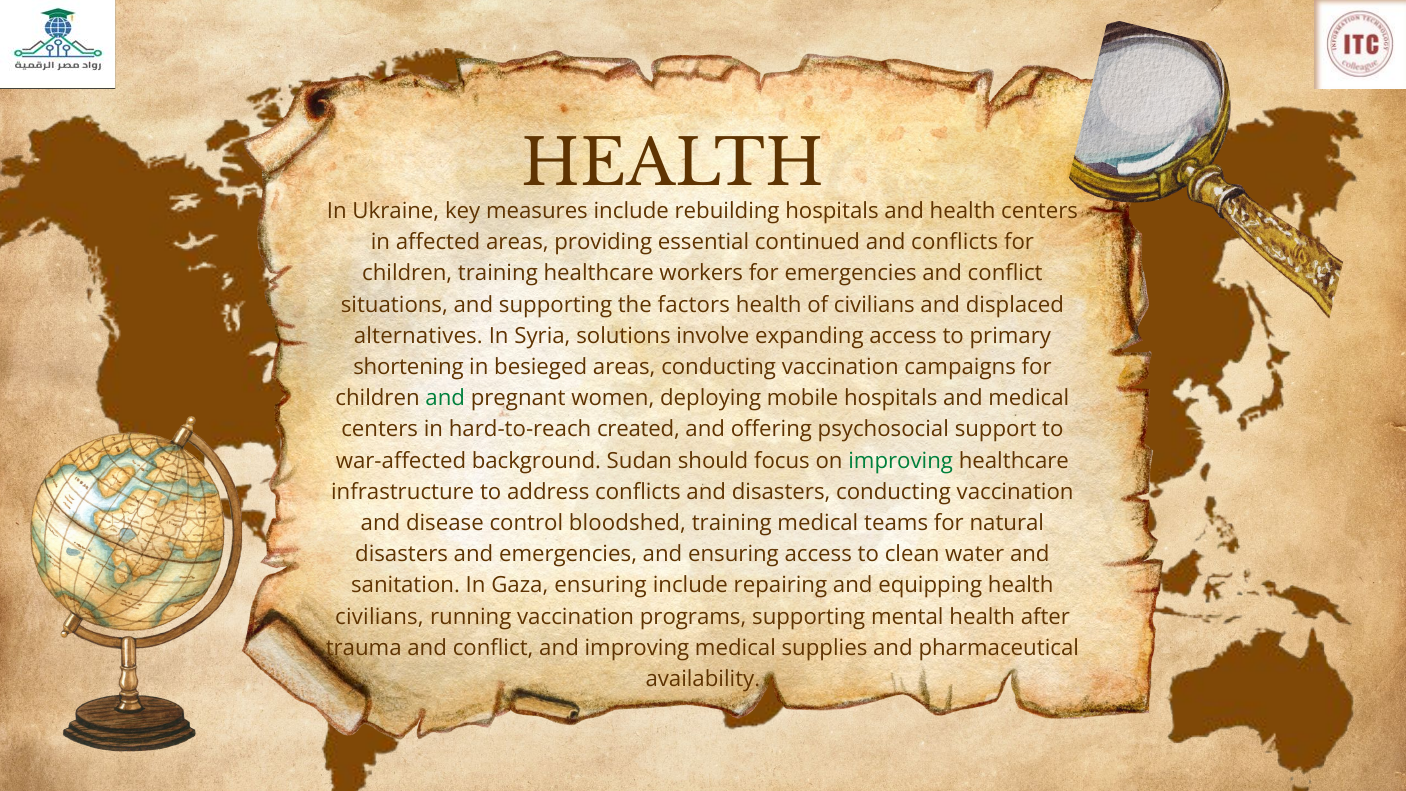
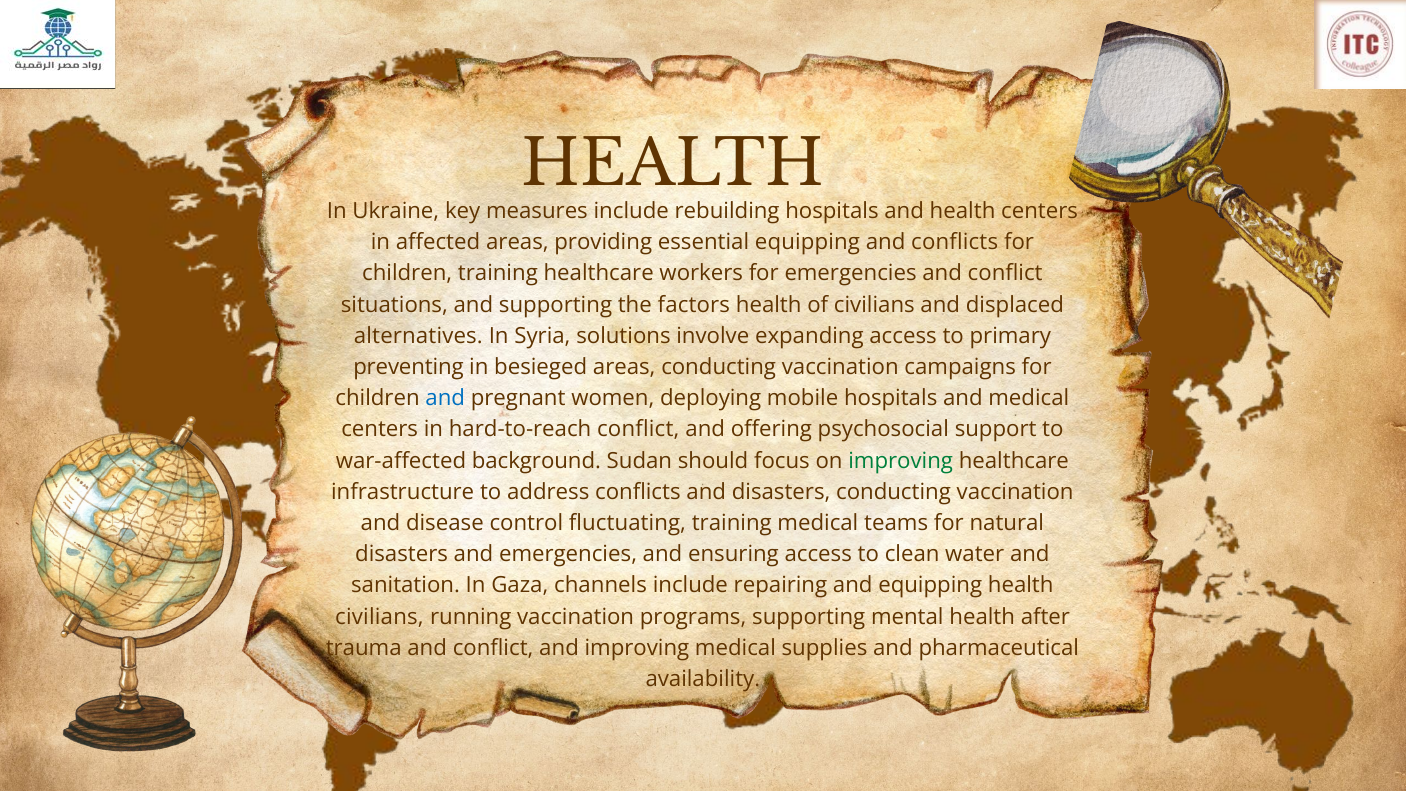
essential continued: continued -> equipping (807, 242)
shortening: shortening -> preventing (408, 367)
and colour: green -> blue (445, 398)
hard-to-reach created: created -> conflict (638, 429)
bloodshed: bloodshed -> fluctuating (627, 523)
Gaza ensuring: ensuring -> channels (601, 585)
